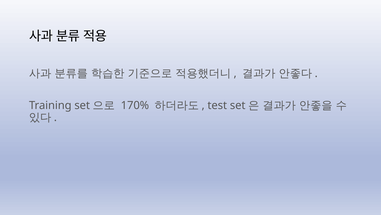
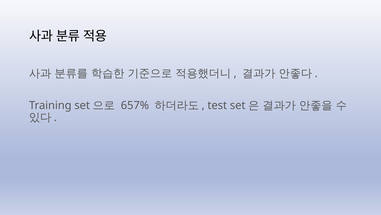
170%: 170% -> 657% (135, 105)
